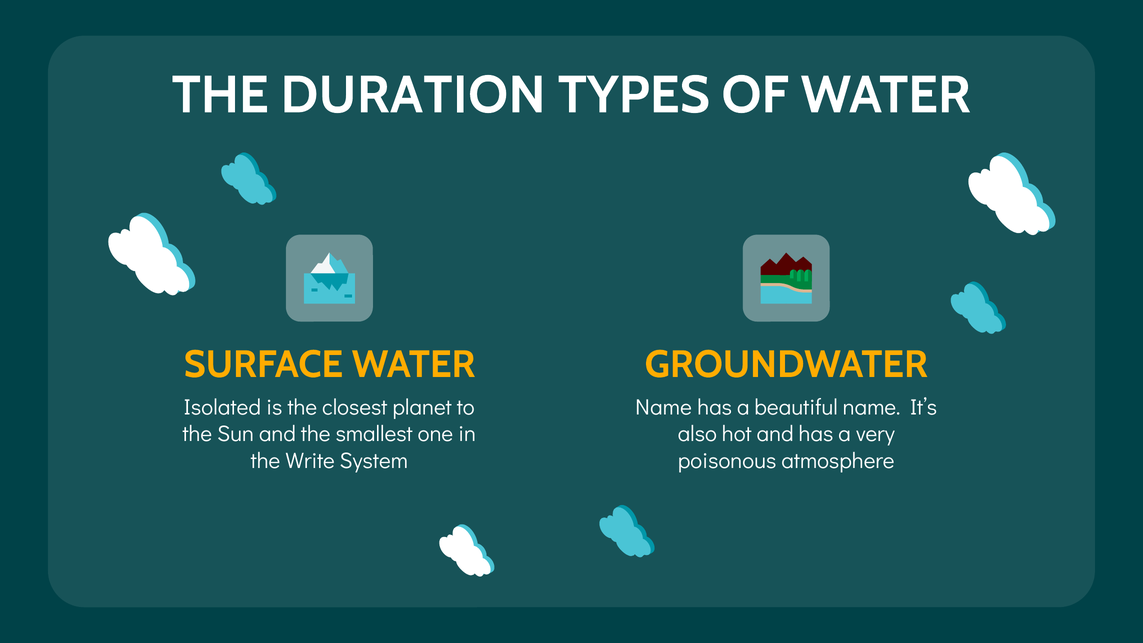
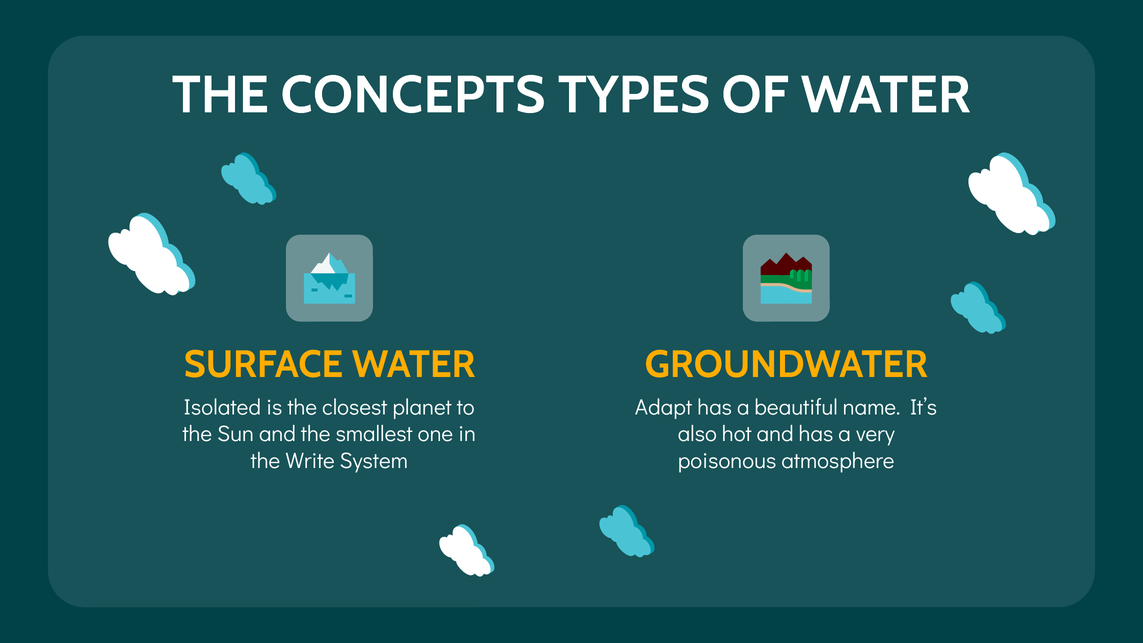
DURATION: DURATION -> CONCEPTS (413, 95)
Name: Name -> Adapt (664, 407)
